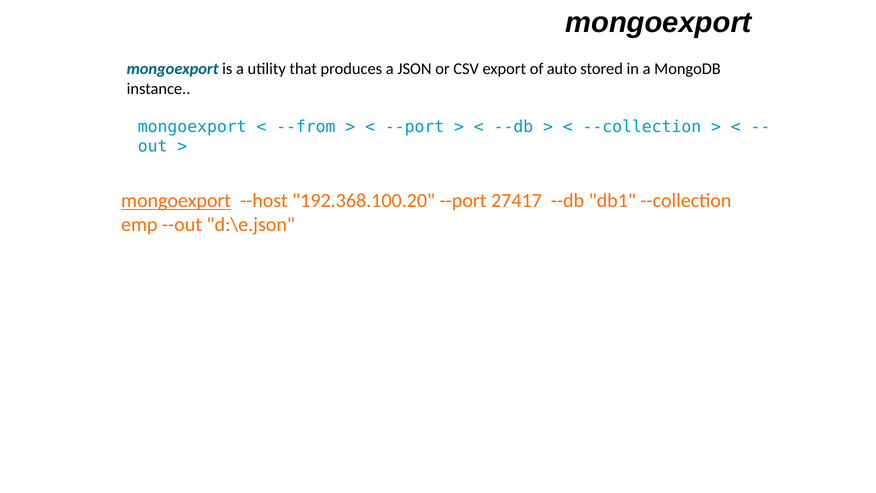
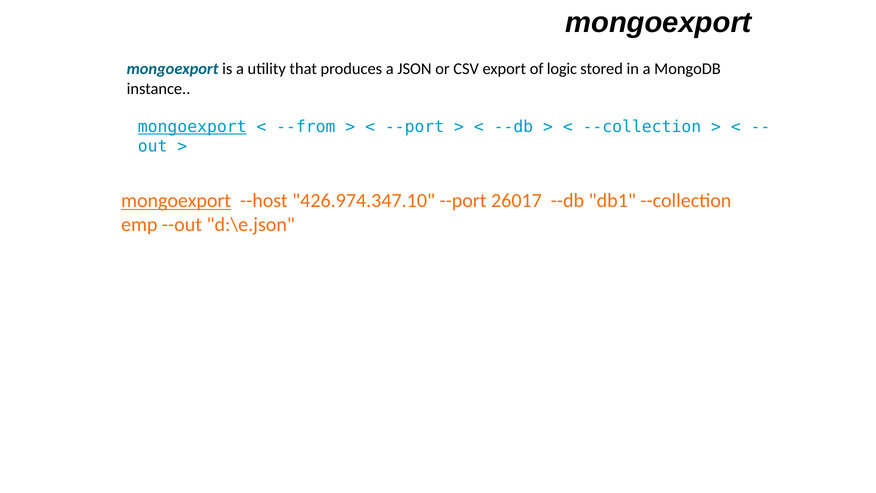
auto: auto -> logic (562, 69)
mongoexport underline: none -> present (192, 127)
192.368.100.20: 192.368.100.20 -> 426.974.347.10 (364, 201)
27417: 27417 -> 26017 (516, 201)
